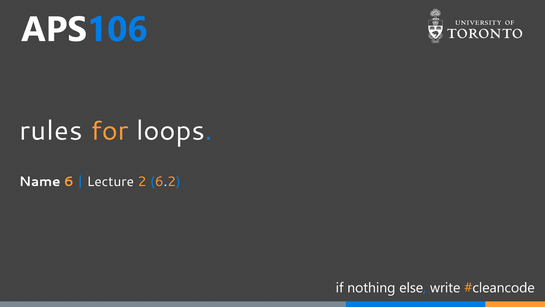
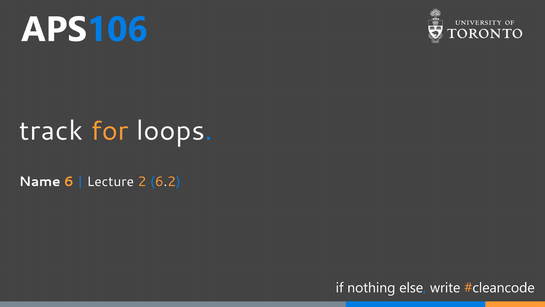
rules: rules -> track (51, 131)
